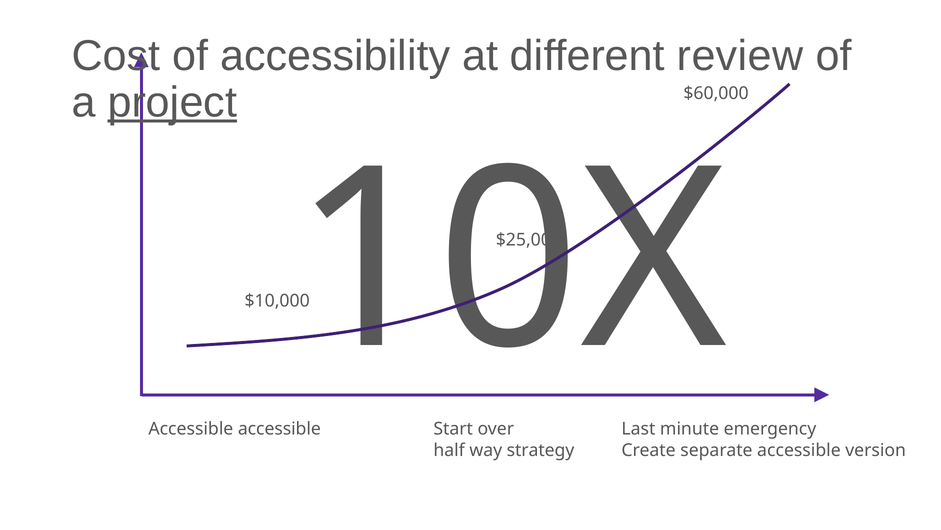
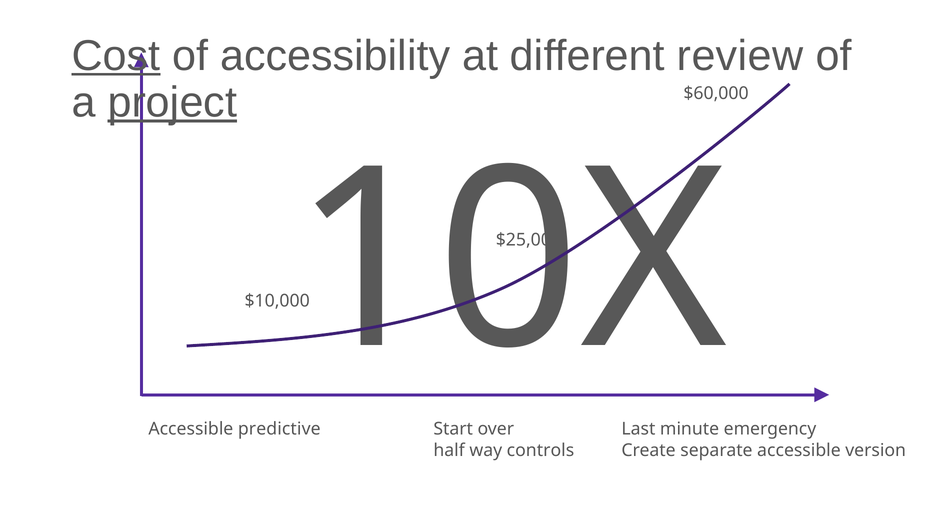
Cost underline: none -> present (116, 56)
Accessible accessible: accessible -> predictive (279, 428)
strategy: strategy -> controls (540, 450)
